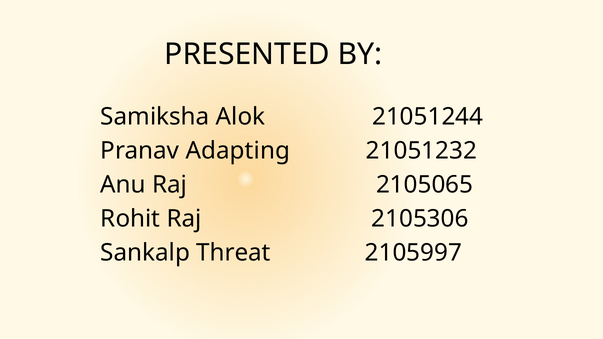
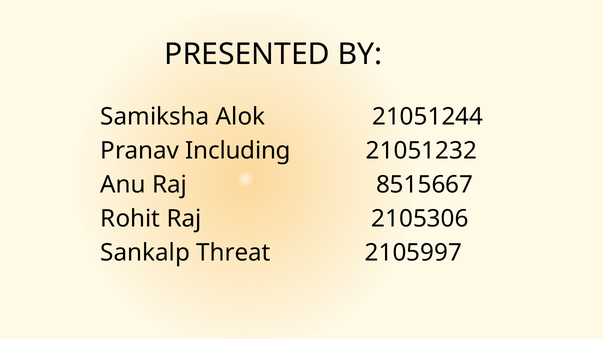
Adapting: Adapting -> Including (238, 151)
2105065: 2105065 -> 8515667 (425, 185)
